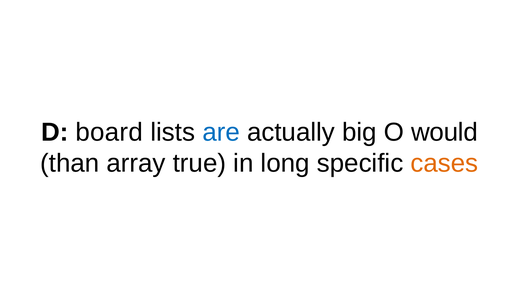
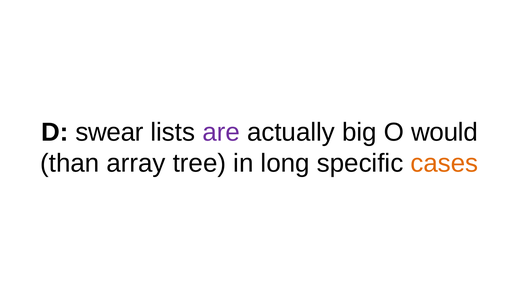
board: board -> swear (110, 132)
are colour: blue -> purple (221, 132)
true: true -> tree (199, 163)
